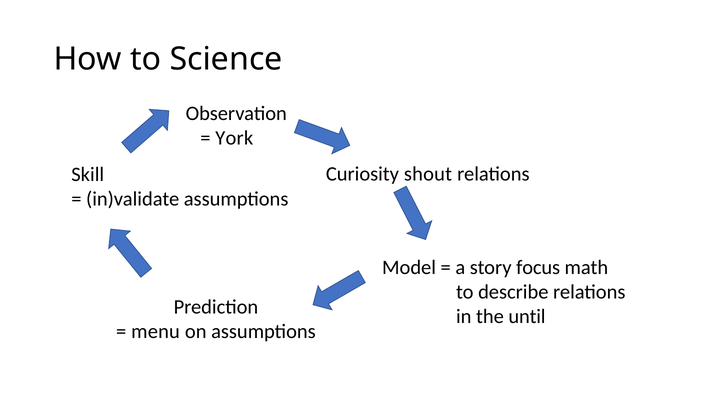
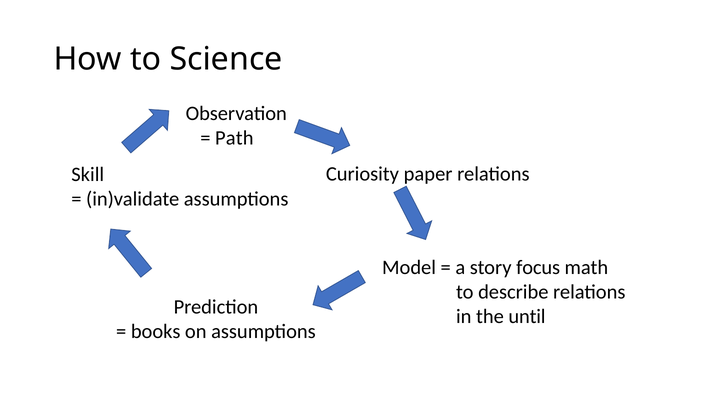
York: York -> Path (234, 138)
shout: shout -> paper (428, 174)
menu: menu -> books (156, 332)
